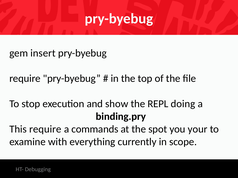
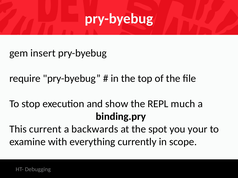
doing: doing -> much (183, 104)
This require: require -> current (45, 130)
commands: commands -> backwards (95, 130)
